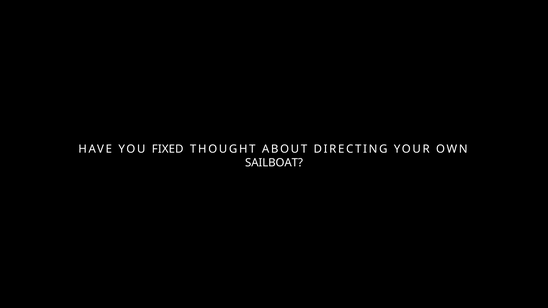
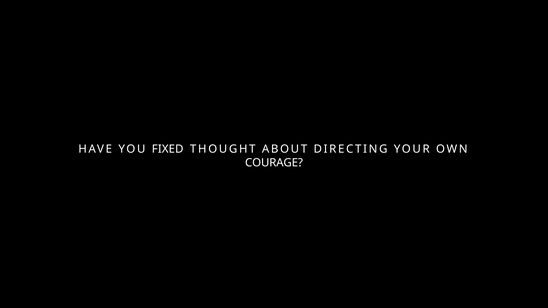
SAILBOAT: SAILBOAT -> COURAGE (274, 163)
